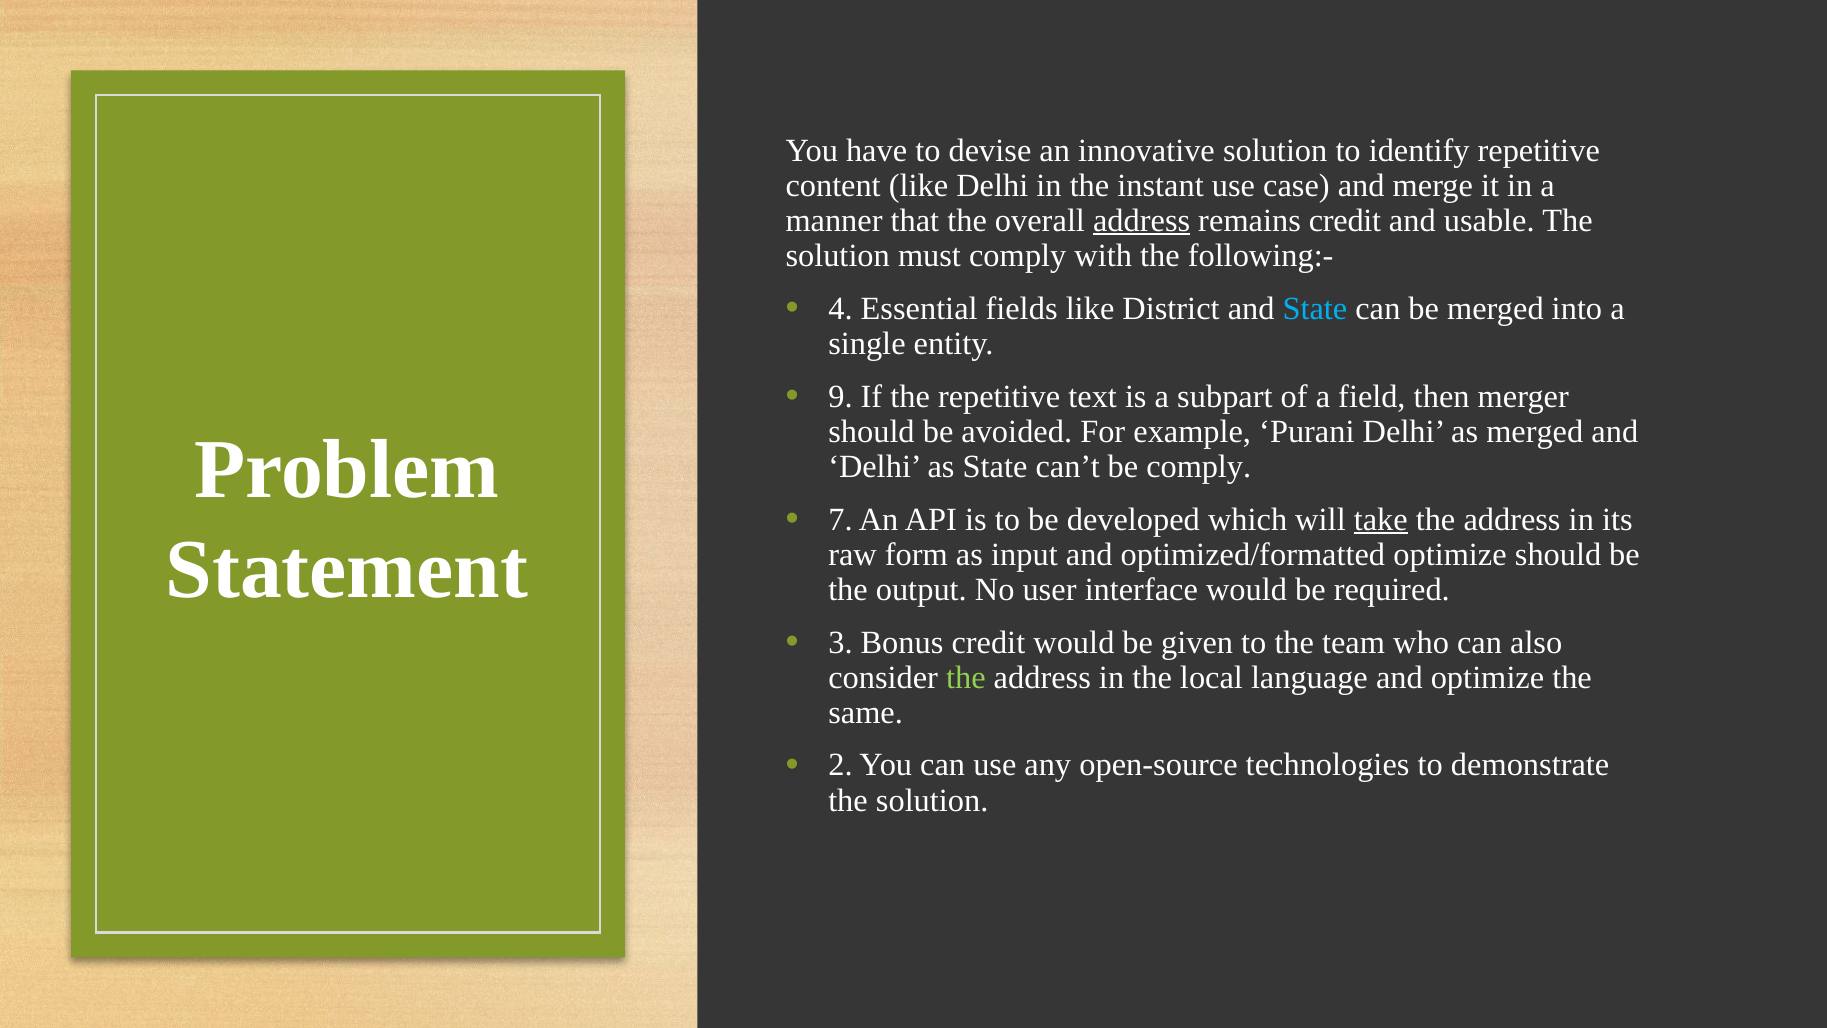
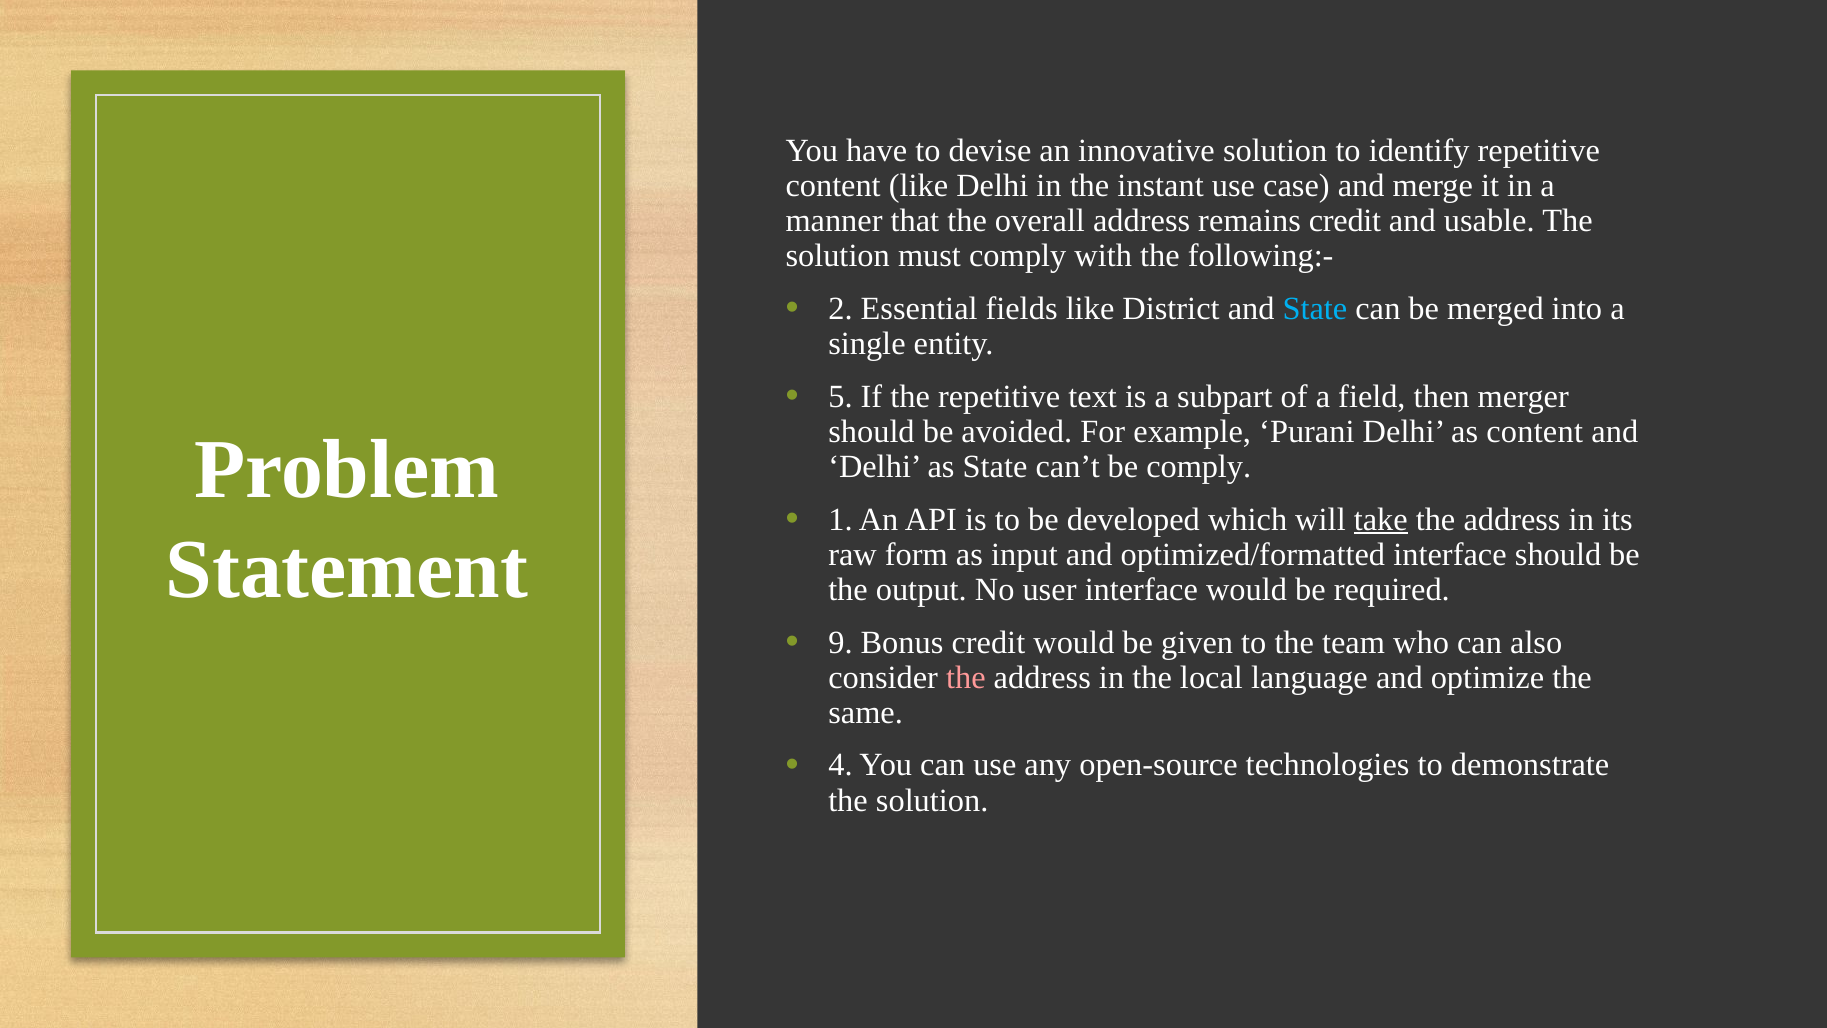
address underline: present -> none (1142, 220)
4: 4 -> 2 (840, 308)
9: 9 -> 5 (840, 396)
as merged: merged -> content (1535, 431)
7: 7 -> 1 (840, 519)
optimized/formatted optimize: optimize -> interface (1450, 554)
3: 3 -> 9 (840, 642)
the colour: light green -> pink (966, 677)
2: 2 -> 4 (840, 765)
